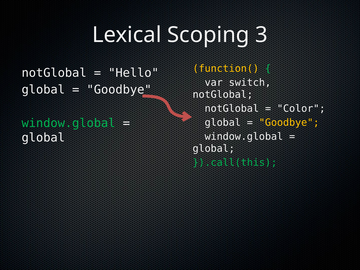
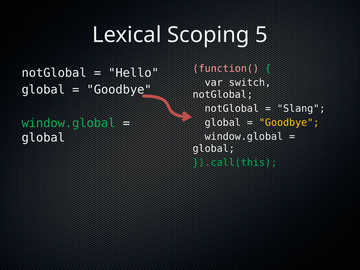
3: 3 -> 5 (261, 35)
function( colour: yellow -> pink (226, 68)
Color: Color -> Slang (301, 109)
